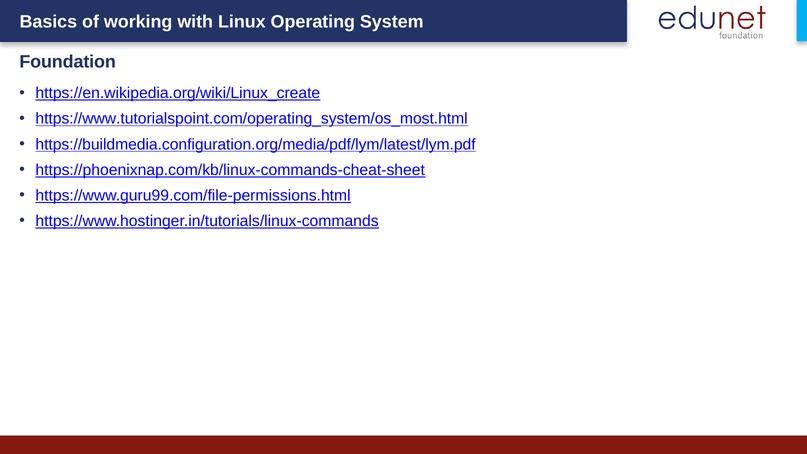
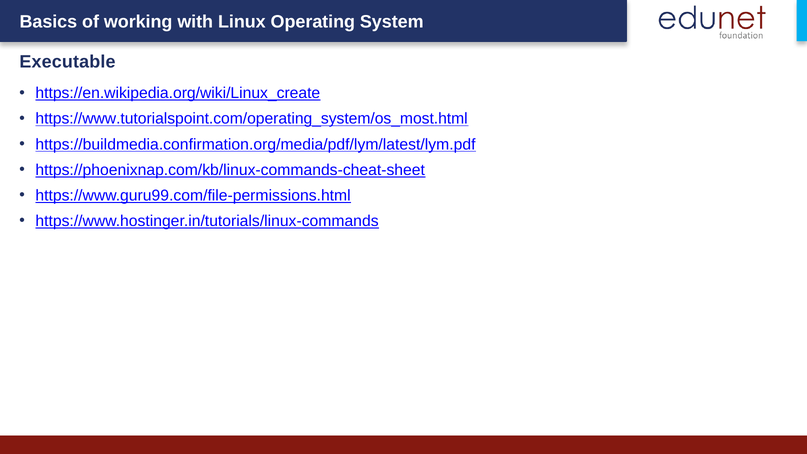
Foundation: Foundation -> Executable (67, 62)
https://buildmedia.configuration.org/media/pdf/lym/latest/lym.pdf: https://buildmedia.configuration.org/media/pdf/lym/latest/lym.pdf -> https://buildmedia.confirmation.org/media/pdf/lym/latest/lym.pdf (256, 144)
